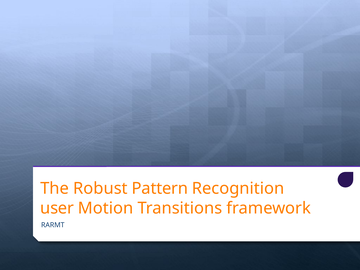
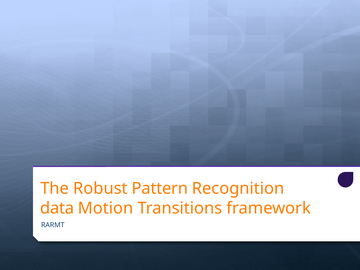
user: user -> data (57, 208)
